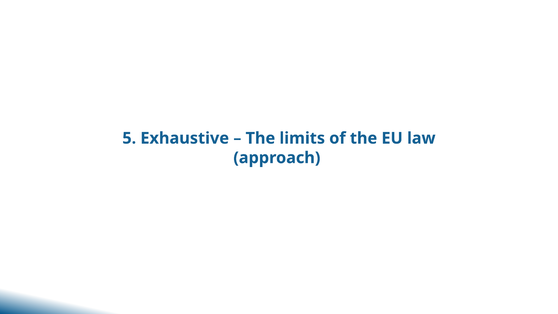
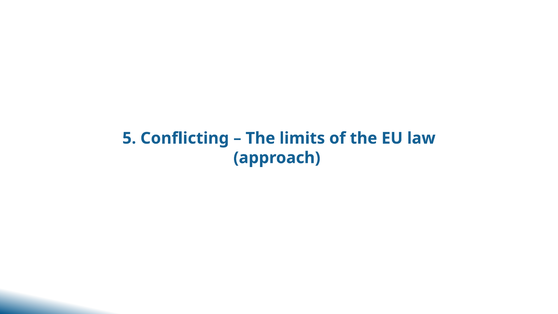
Exhaustive: Exhaustive -> Conflicting (185, 138)
